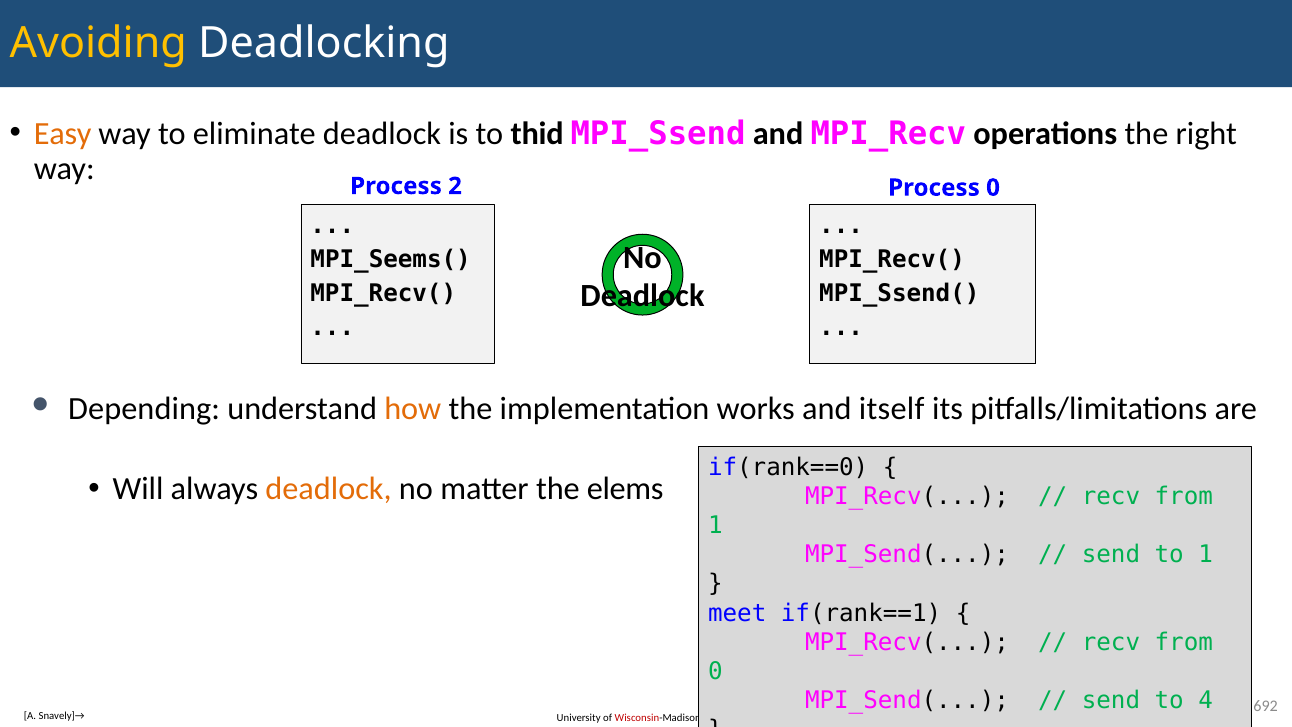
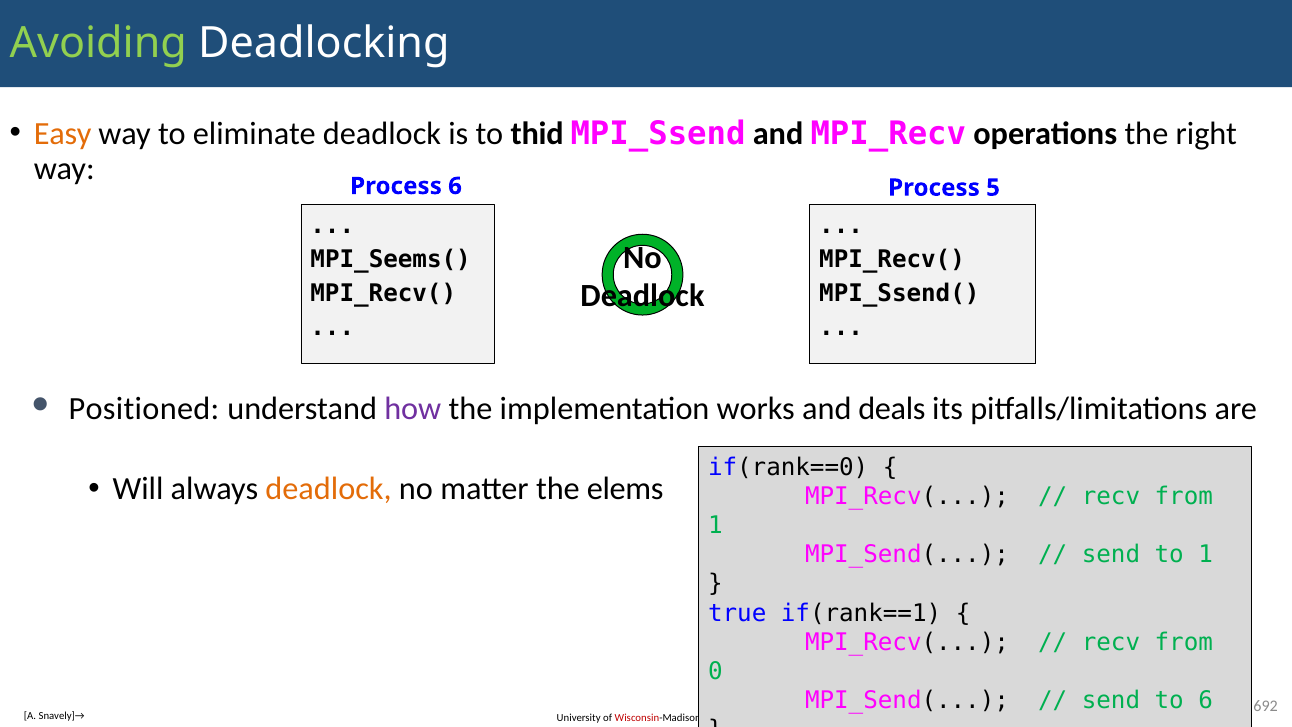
Avoiding colour: yellow -> light green (98, 43)
Process 2: 2 -> 6 (455, 186)
Process 0: 0 -> 5 (993, 188)
Depending: Depending -> Positioned (144, 409)
how colour: orange -> purple (413, 409)
itself: itself -> deals (892, 409)
meet: meet -> true (737, 613)
to 4: 4 -> 6 (1206, 700)
